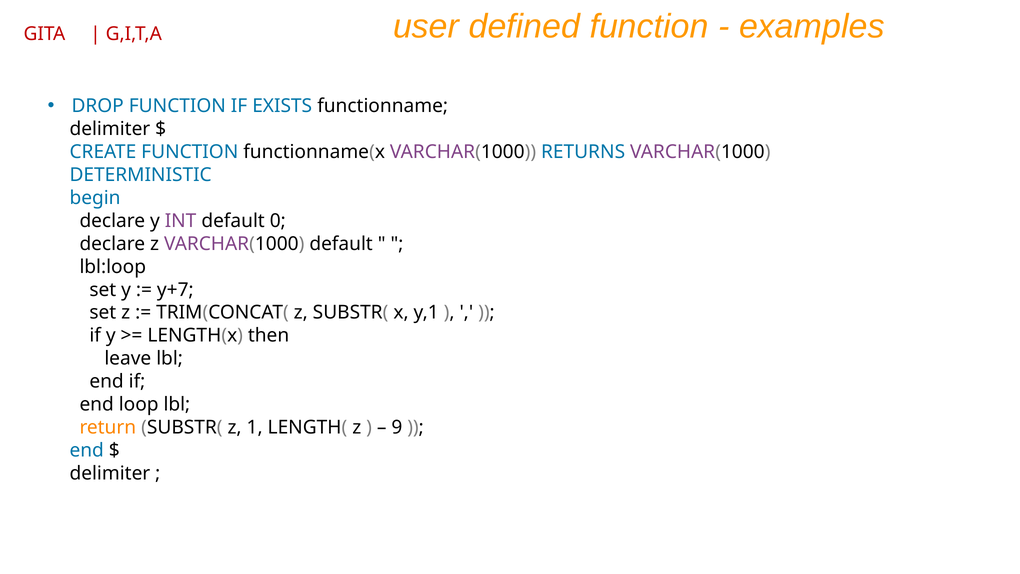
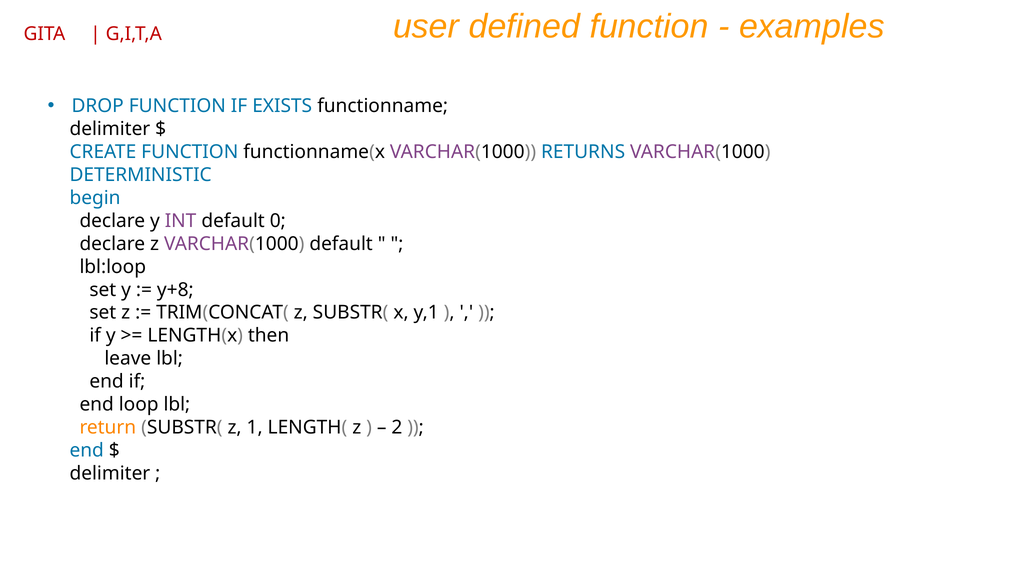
y+7: y+7 -> y+8 (175, 290)
9: 9 -> 2 (397, 427)
